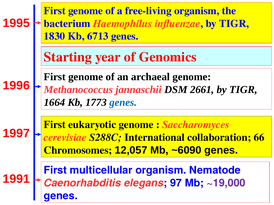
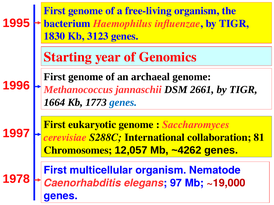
6713: 6713 -> 3123 (98, 36)
66: 66 -> 81 (259, 138)
~6090: ~6090 -> ~4262 (186, 151)
1991: 1991 -> 1978 (16, 179)
~19,000 colour: purple -> red (226, 183)
